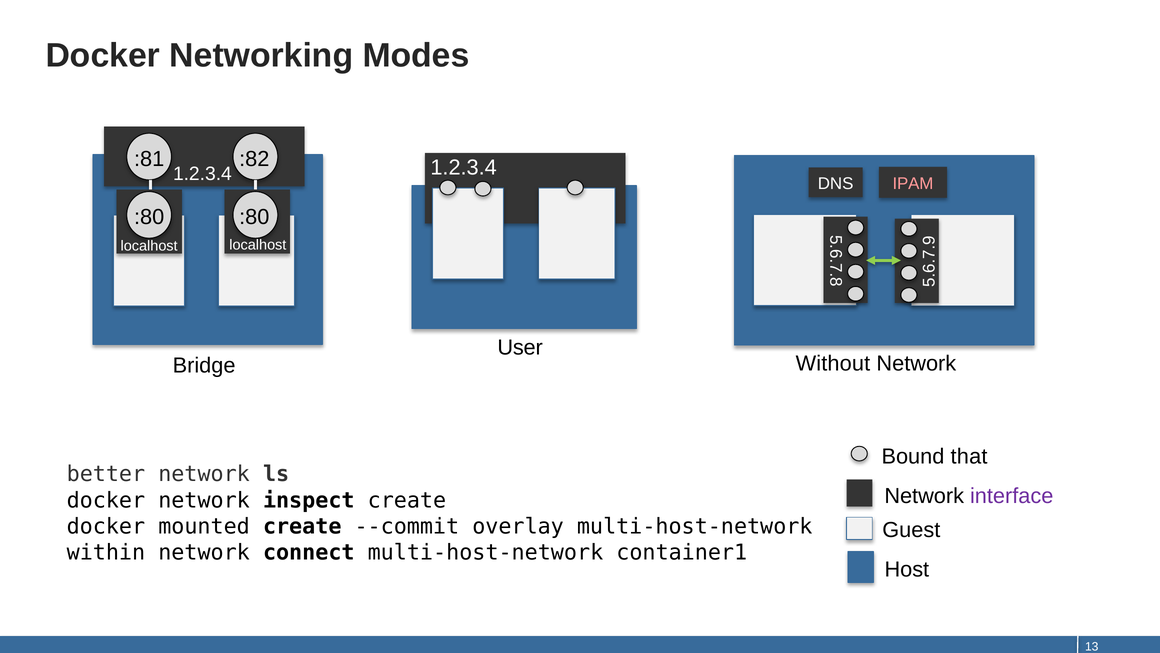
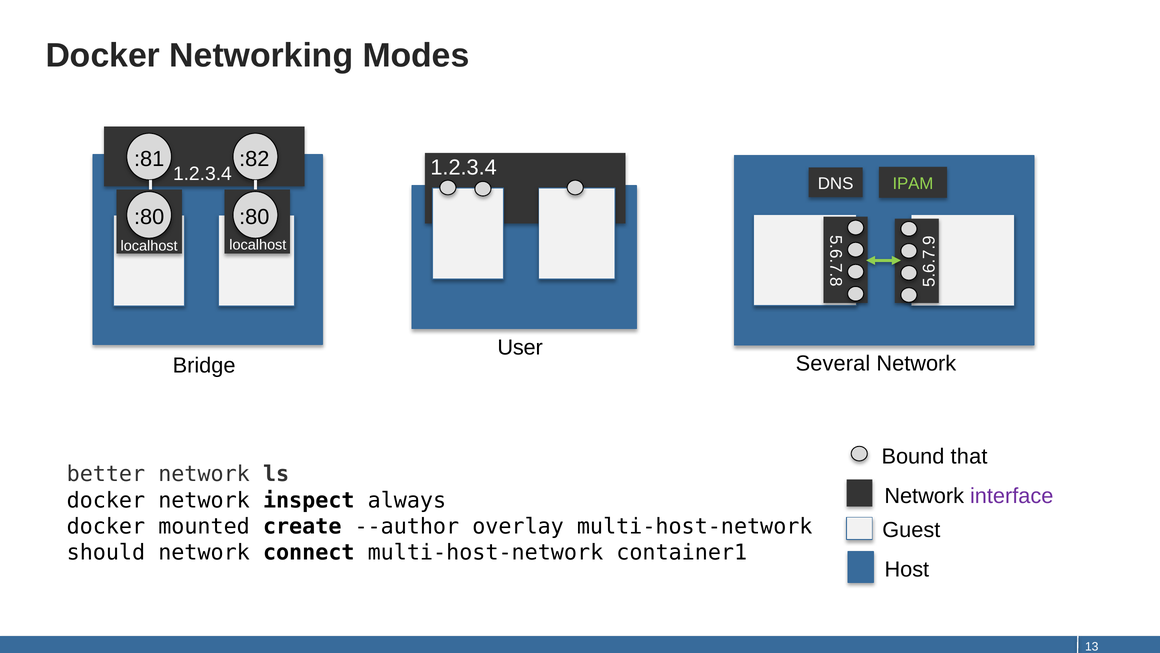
IPAM colour: pink -> light green (913, 183)
Without: Without -> Several (833, 363)
inspect create: create -> always (407, 500)
--commit: --commit -> --author (407, 526)
within: within -> should (106, 552)
